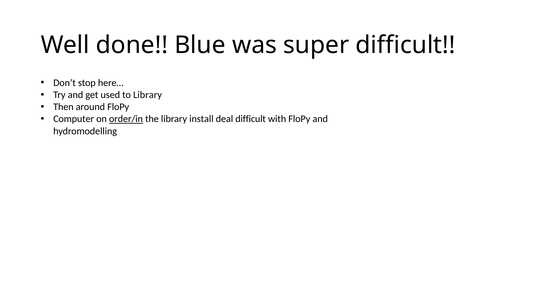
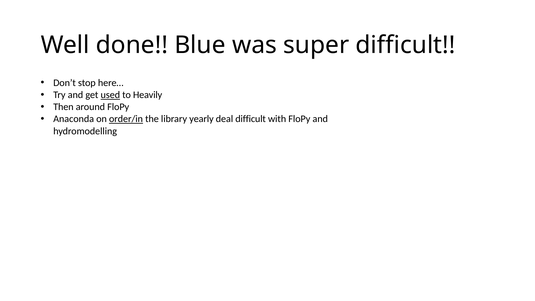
used underline: none -> present (110, 95)
to Library: Library -> Heavily (148, 95)
Computer: Computer -> Anaconda (74, 119)
install: install -> yearly (201, 119)
